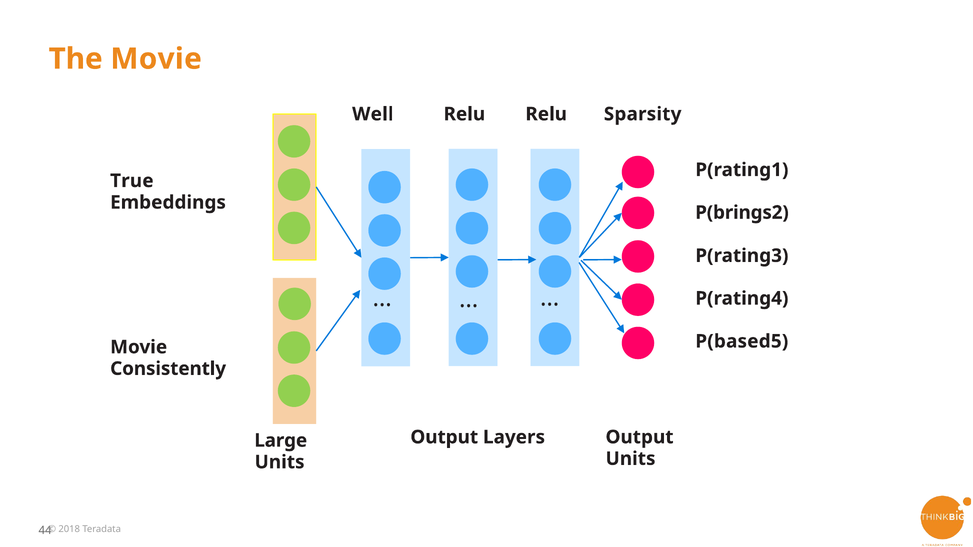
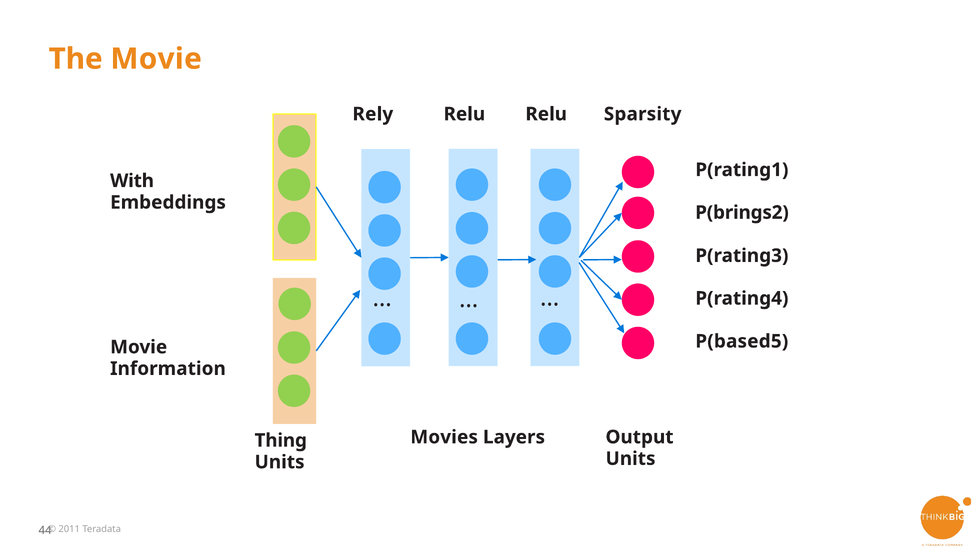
Well: Well -> Rely (373, 114)
True: True -> With (132, 181)
Consistently: Consistently -> Information (168, 369)
Output: Output -> Movies (444, 437)
Large: Large -> Thing (281, 441)
2018: 2018 -> 2011 (69, 530)
